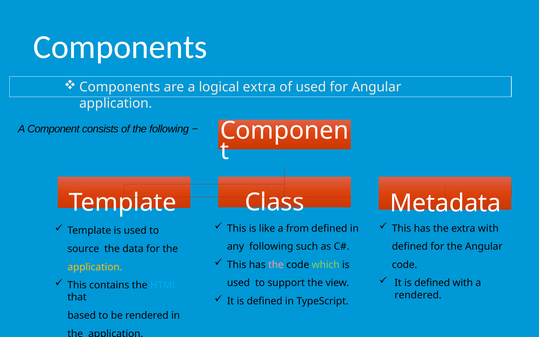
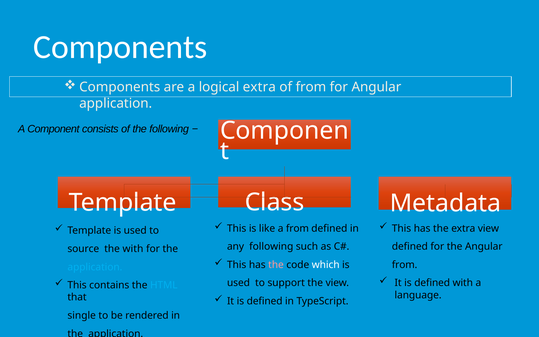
of used: used -> from (311, 87)
extra with: with -> view (488, 228)
the data: data -> with (133, 249)
which colour: light green -> white (326, 265)
code: code -> from (405, 265)
application colour: yellow -> light blue (95, 267)
rendered: rendered -> language (418, 295)
based: based -> single (82, 316)
